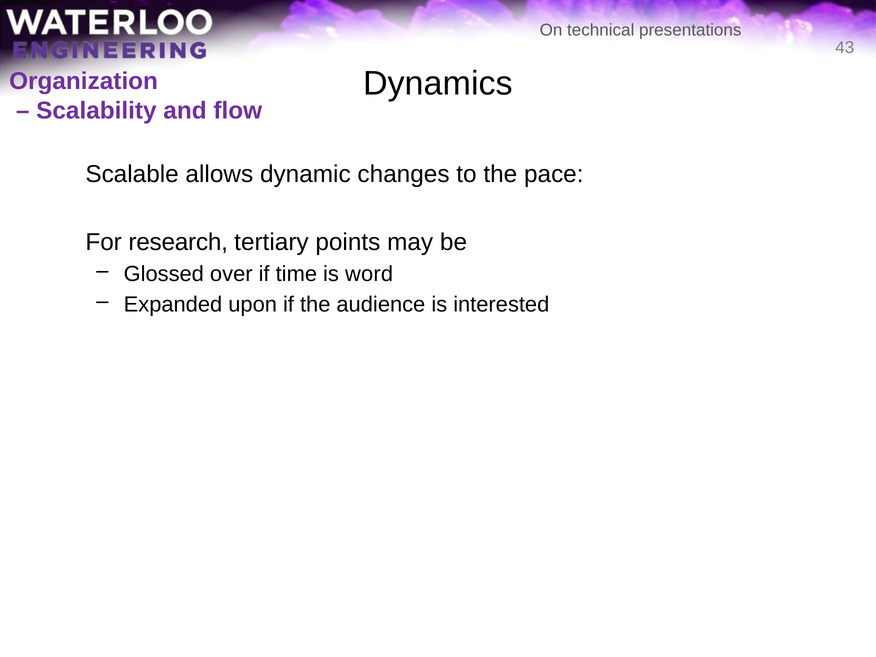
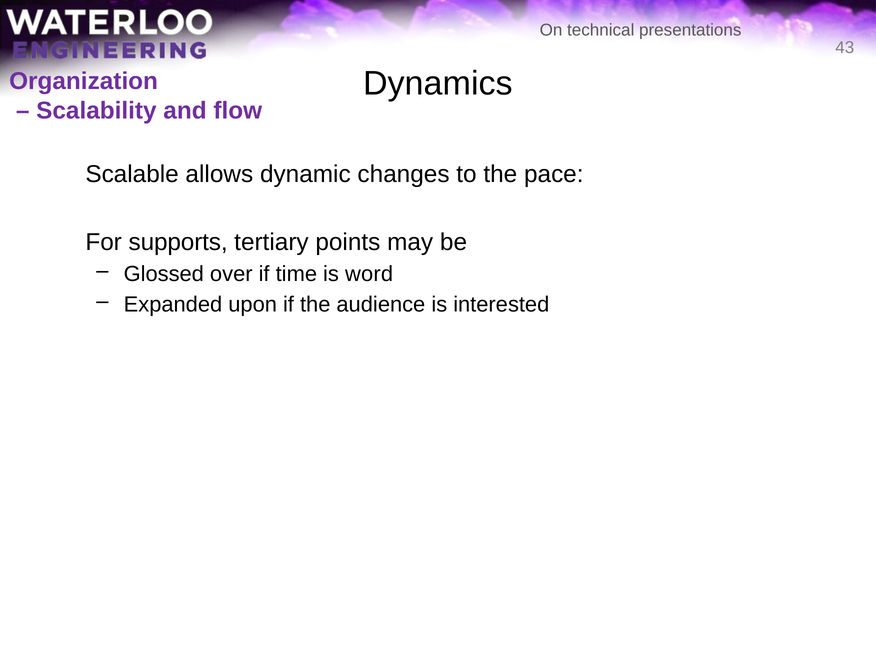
research: research -> supports (178, 242)
